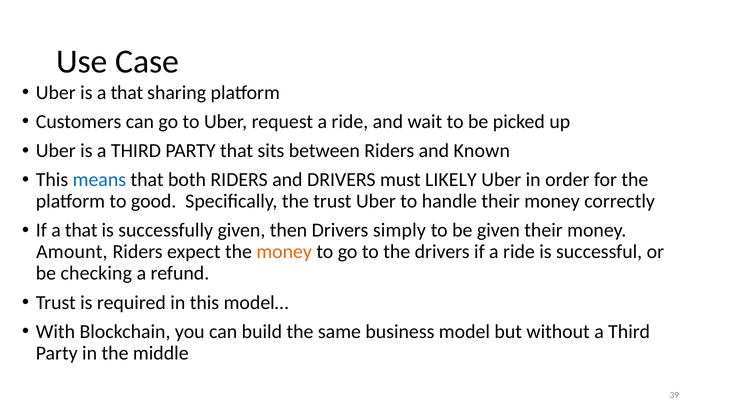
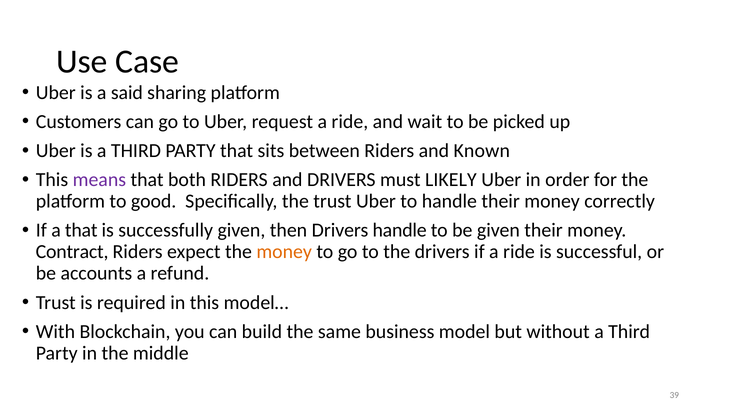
is a that: that -> said (127, 92)
means colour: blue -> purple (99, 180)
Drivers simply: simply -> handle (400, 230)
Amount: Amount -> Contract (72, 252)
checking: checking -> accounts (96, 273)
